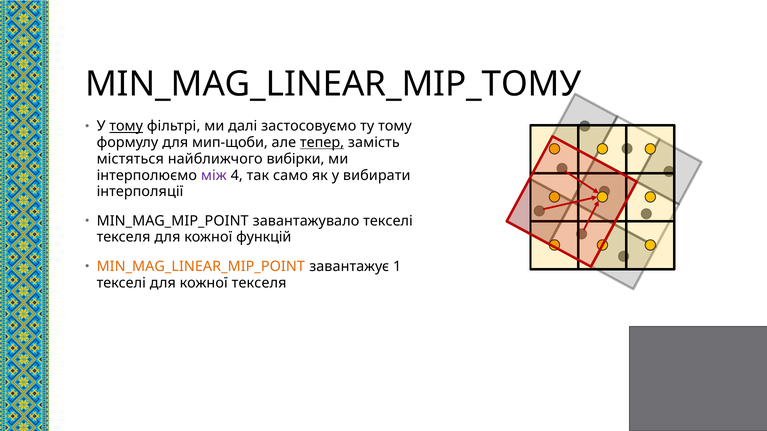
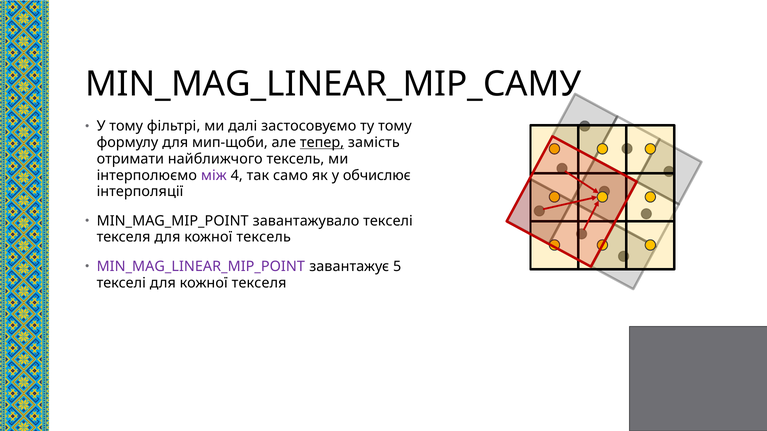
MIN_MAG_LINEAR_MIP_ТОМУ: MIN_MAG_LINEAR_MIP_ТОМУ -> MIN_MAG_LINEAR_MIP_САМУ (333, 84)
тому underline: present -> none (126, 126)
містяться: містяться -> отримати (130, 159)
найближчого вибірки: вибірки -> тексель (295, 159)
вибирати: вибирати -> обчислює (377, 175)
кожної функцій: функцій -> тексель (264, 237)
MIN_MAG_LINEAR_MIP_POINT colour: orange -> purple (201, 267)
1: 1 -> 5 (397, 267)
